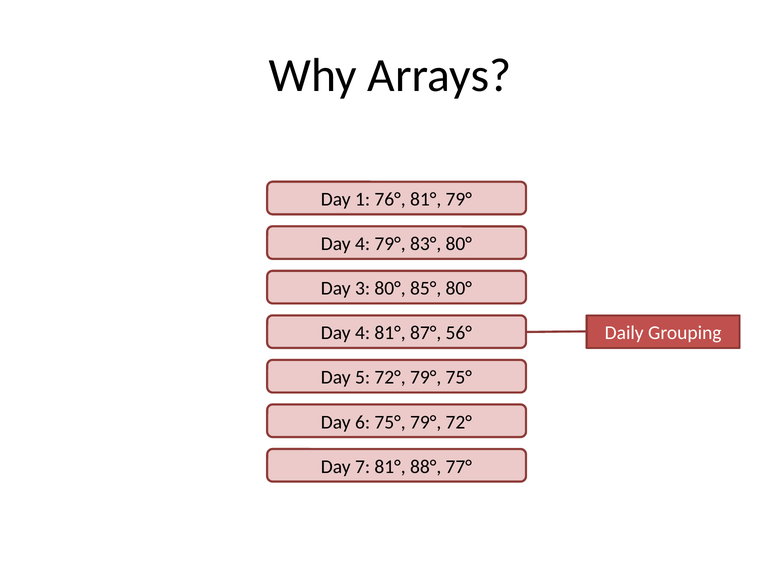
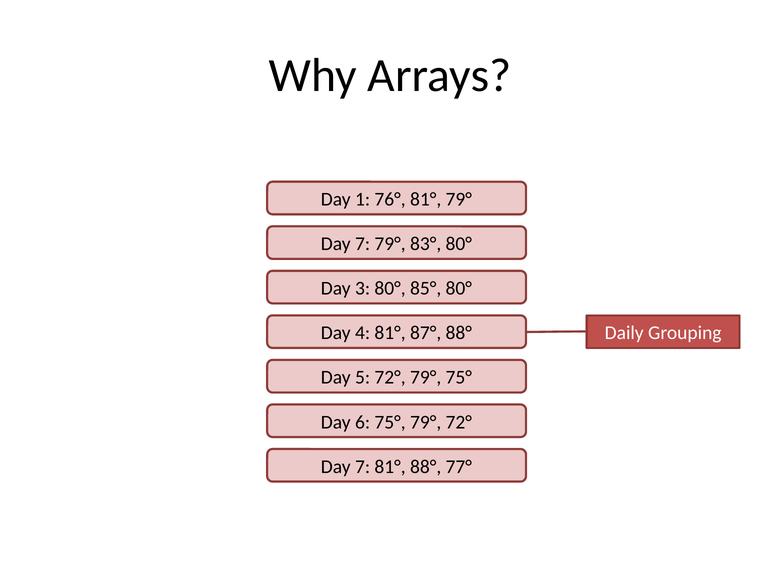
4: 4 -> 7 (363, 244)
87° 56°: 56° -> 88° (459, 333)
